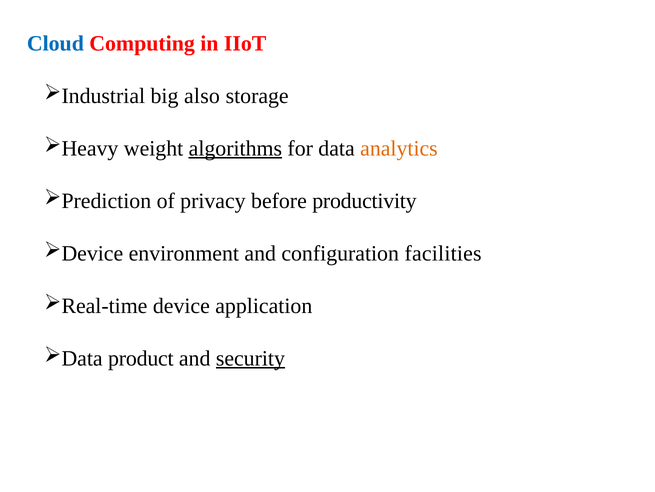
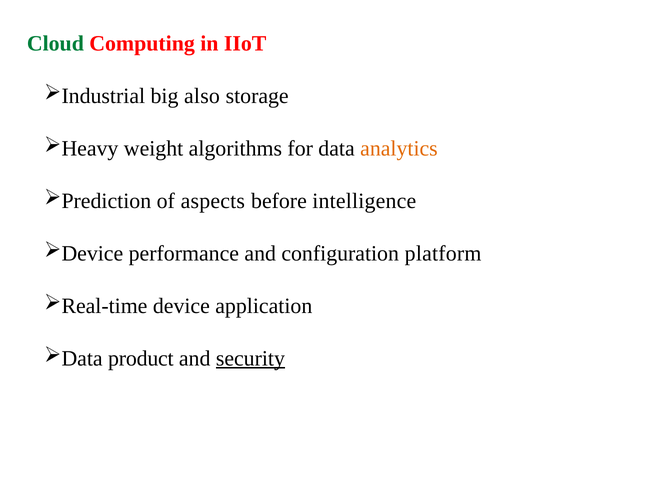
Cloud colour: blue -> green (55, 43)
algorithms underline: present -> none (235, 148)
privacy: privacy -> aspects (213, 201)
productivity: productivity -> intelligence (364, 201)
environment: environment -> performance (184, 253)
facilities: facilities -> platform (443, 253)
